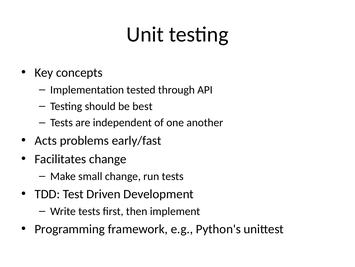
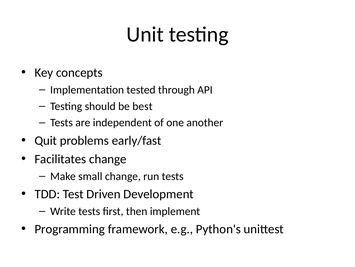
Acts: Acts -> Quit (46, 140)
